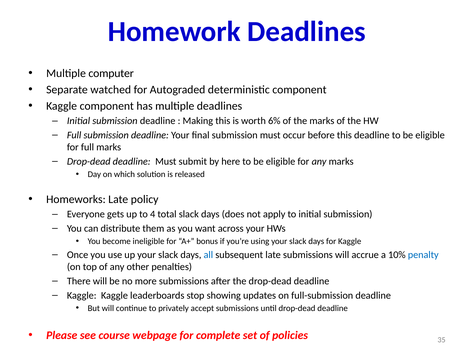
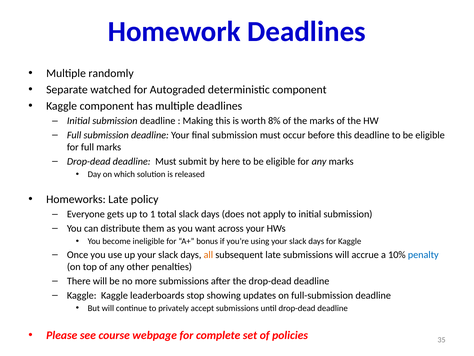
computer: computer -> randomly (111, 73)
6%: 6% -> 8% (274, 121)
4: 4 -> 1 (153, 214)
all colour: blue -> orange (208, 254)
